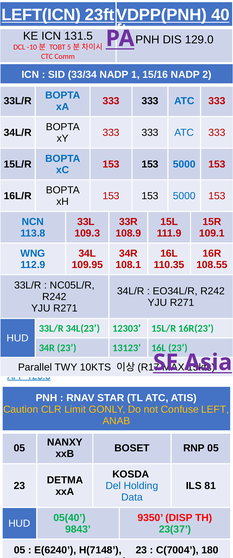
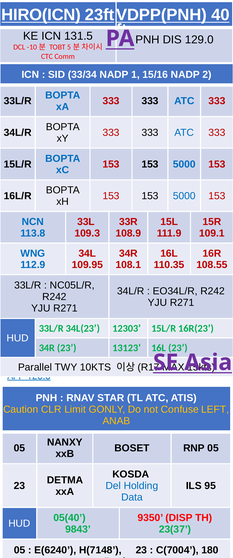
LEFT(ICN: LEFT(ICN -> HIRO(ICN (41, 15)
81: 81 -> 95 (210, 485)
